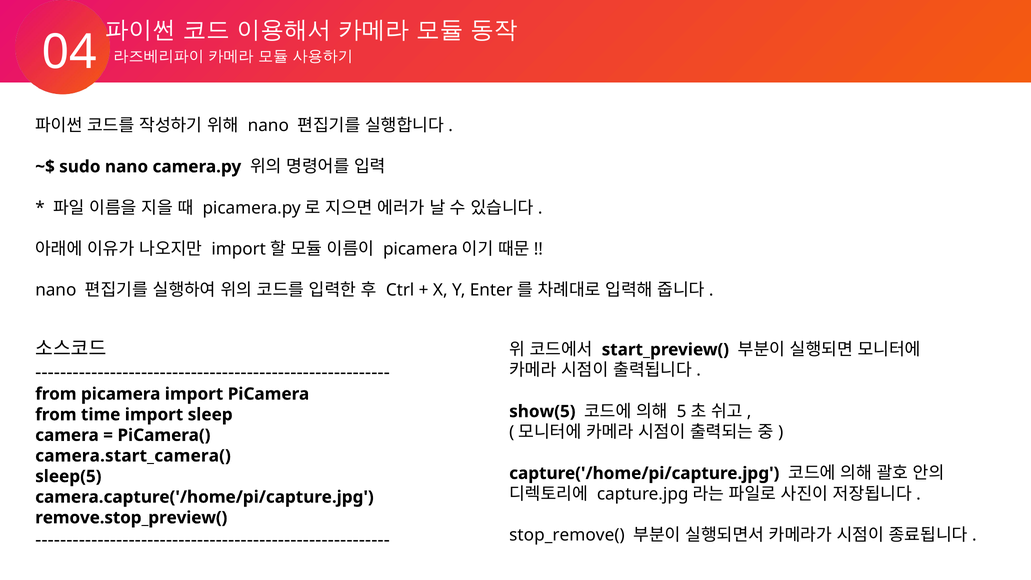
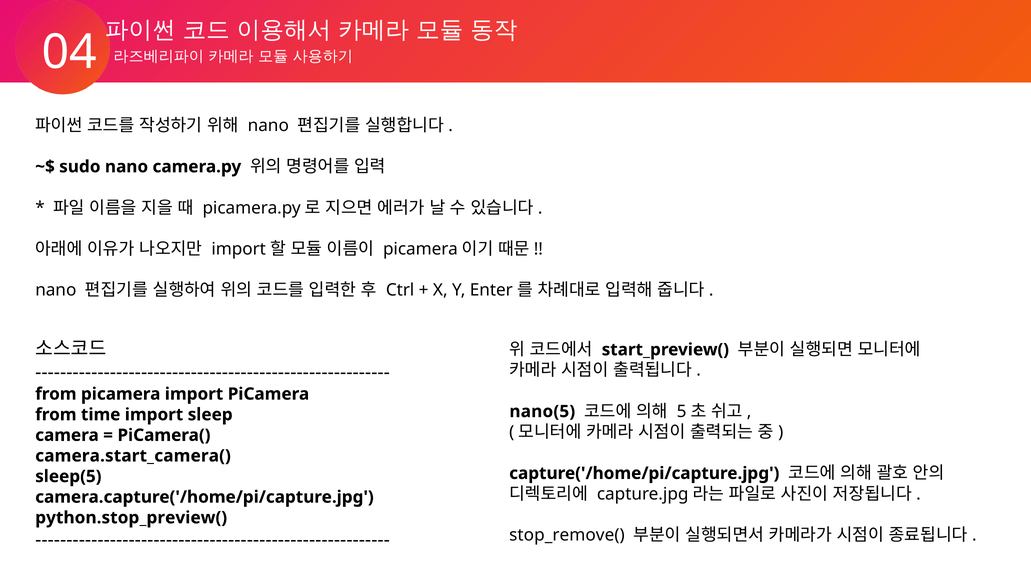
show(5: show(5 -> nano(5 (542, 411)
remove.stop_preview(: remove.stop_preview( -> python.stop_preview( (131, 518)
